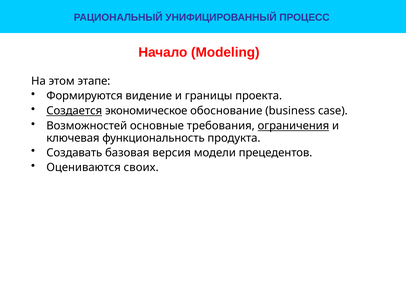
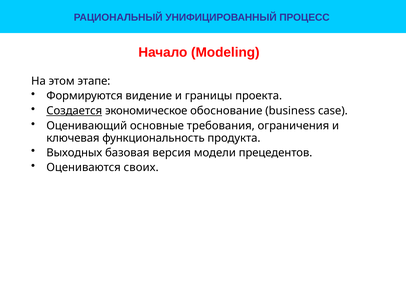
Возможностей: Возможностей -> Оценивающий (87, 126)
ограничения underline: present -> none (293, 126)
Создавать: Создавать -> Выходных (74, 153)
